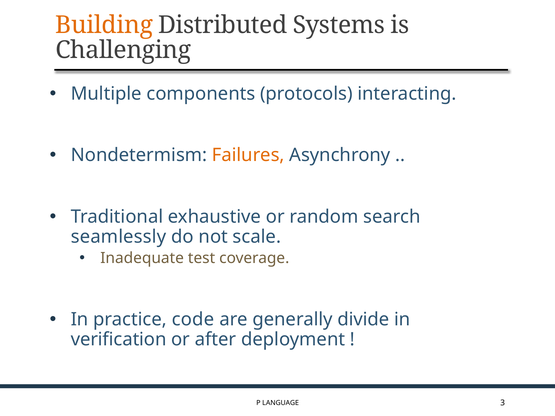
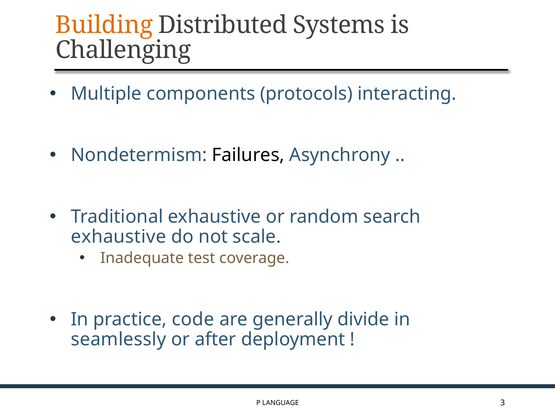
Failures colour: orange -> black (248, 155)
seamlessly: seamlessly -> exhaustive (119, 237)
verification: verification -> seamlessly (119, 340)
